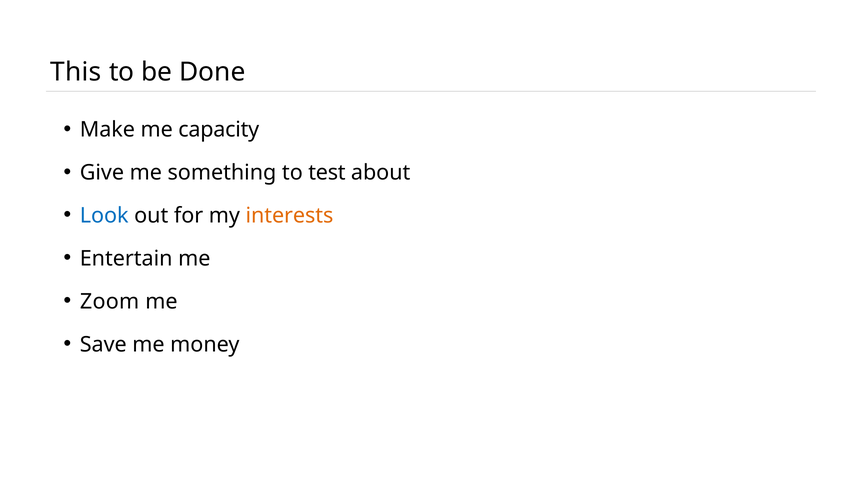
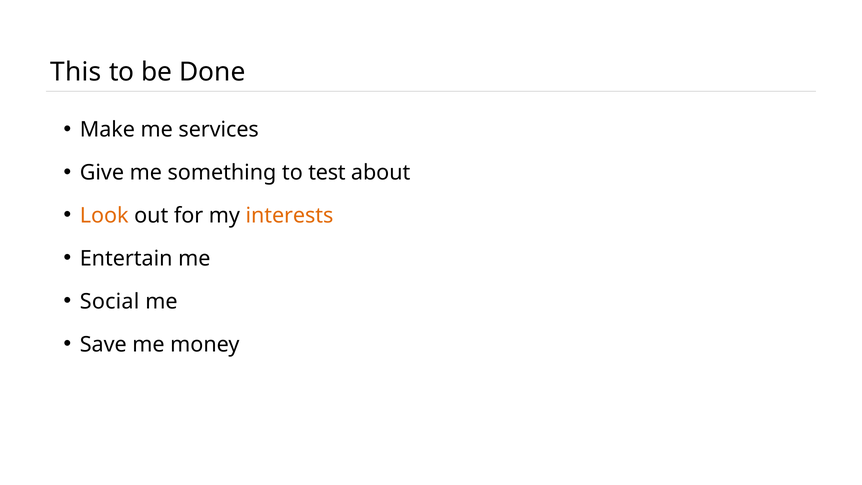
capacity: capacity -> services (219, 130)
Look colour: blue -> orange (104, 215)
Zoom: Zoom -> Social (110, 301)
